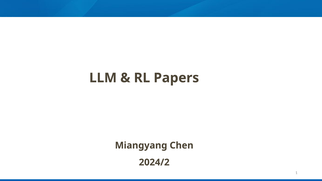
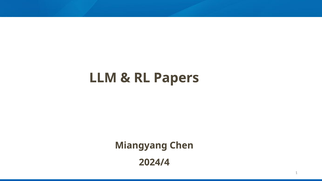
2024/2: 2024/2 -> 2024/4 (154, 162)
